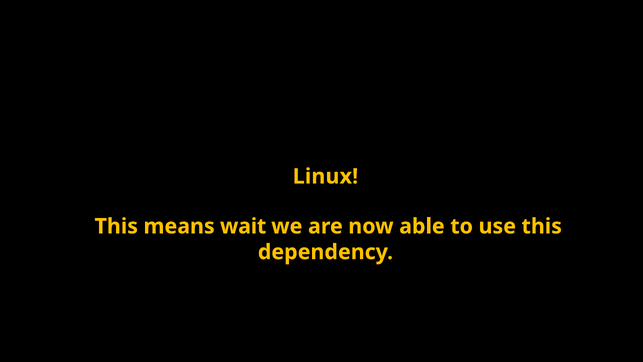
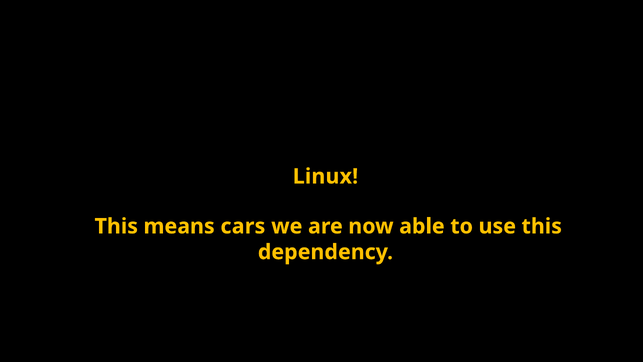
wait: wait -> cars (243, 226)
